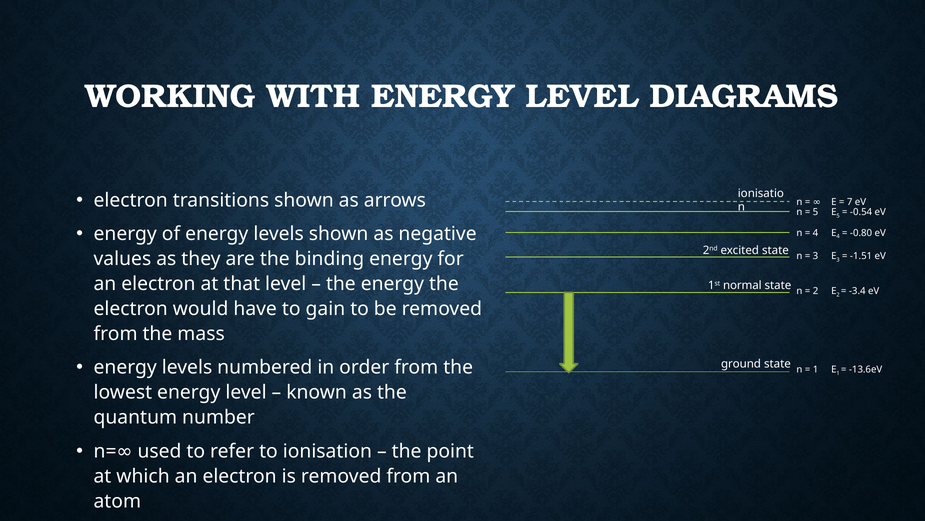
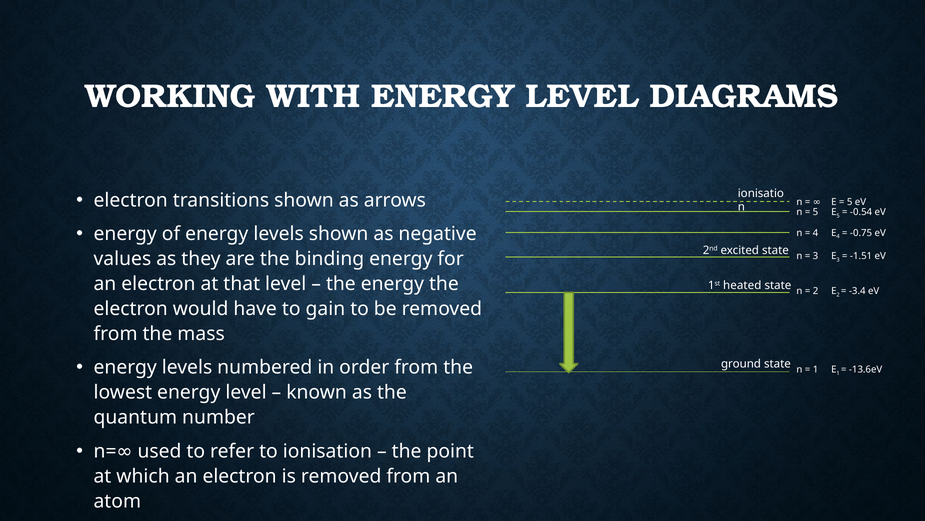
7: 7 -> 5 (850, 202)
-0.80: -0.80 -> -0.75 (861, 233)
normal: normal -> heated (742, 285)
